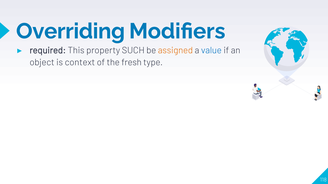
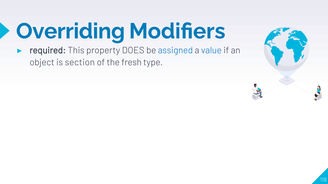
SUCH: SUCH -> DOES (133, 50)
assigned colour: orange -> blue (175, 50)
context: context -> section (80, 62)
